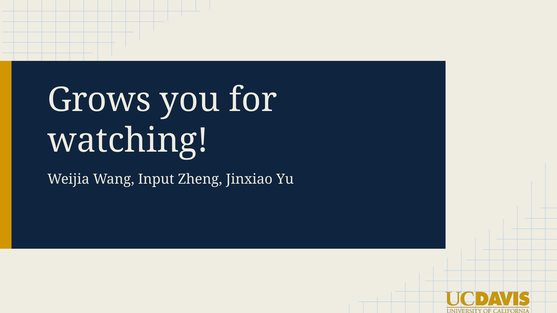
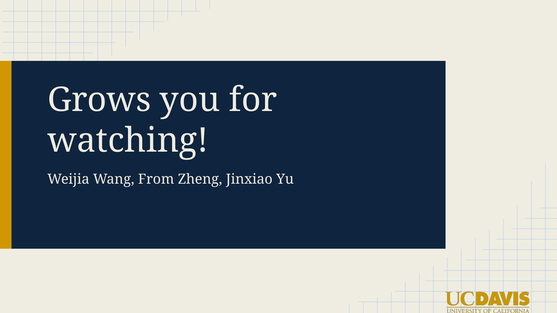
Input: Input -> From (156, 179)
